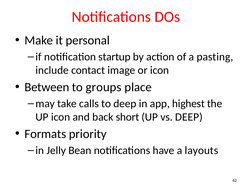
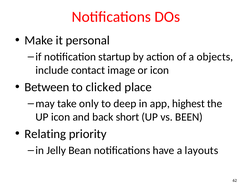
pasting: pasting -> objects (215, 57)
groups: groups -> clicked (104, 87)
calls: calls -> only (89, 104)
vs DEEP: DEEP -> BEEN (189, 117)
Formats: Formats -> Relating (45, 134)
